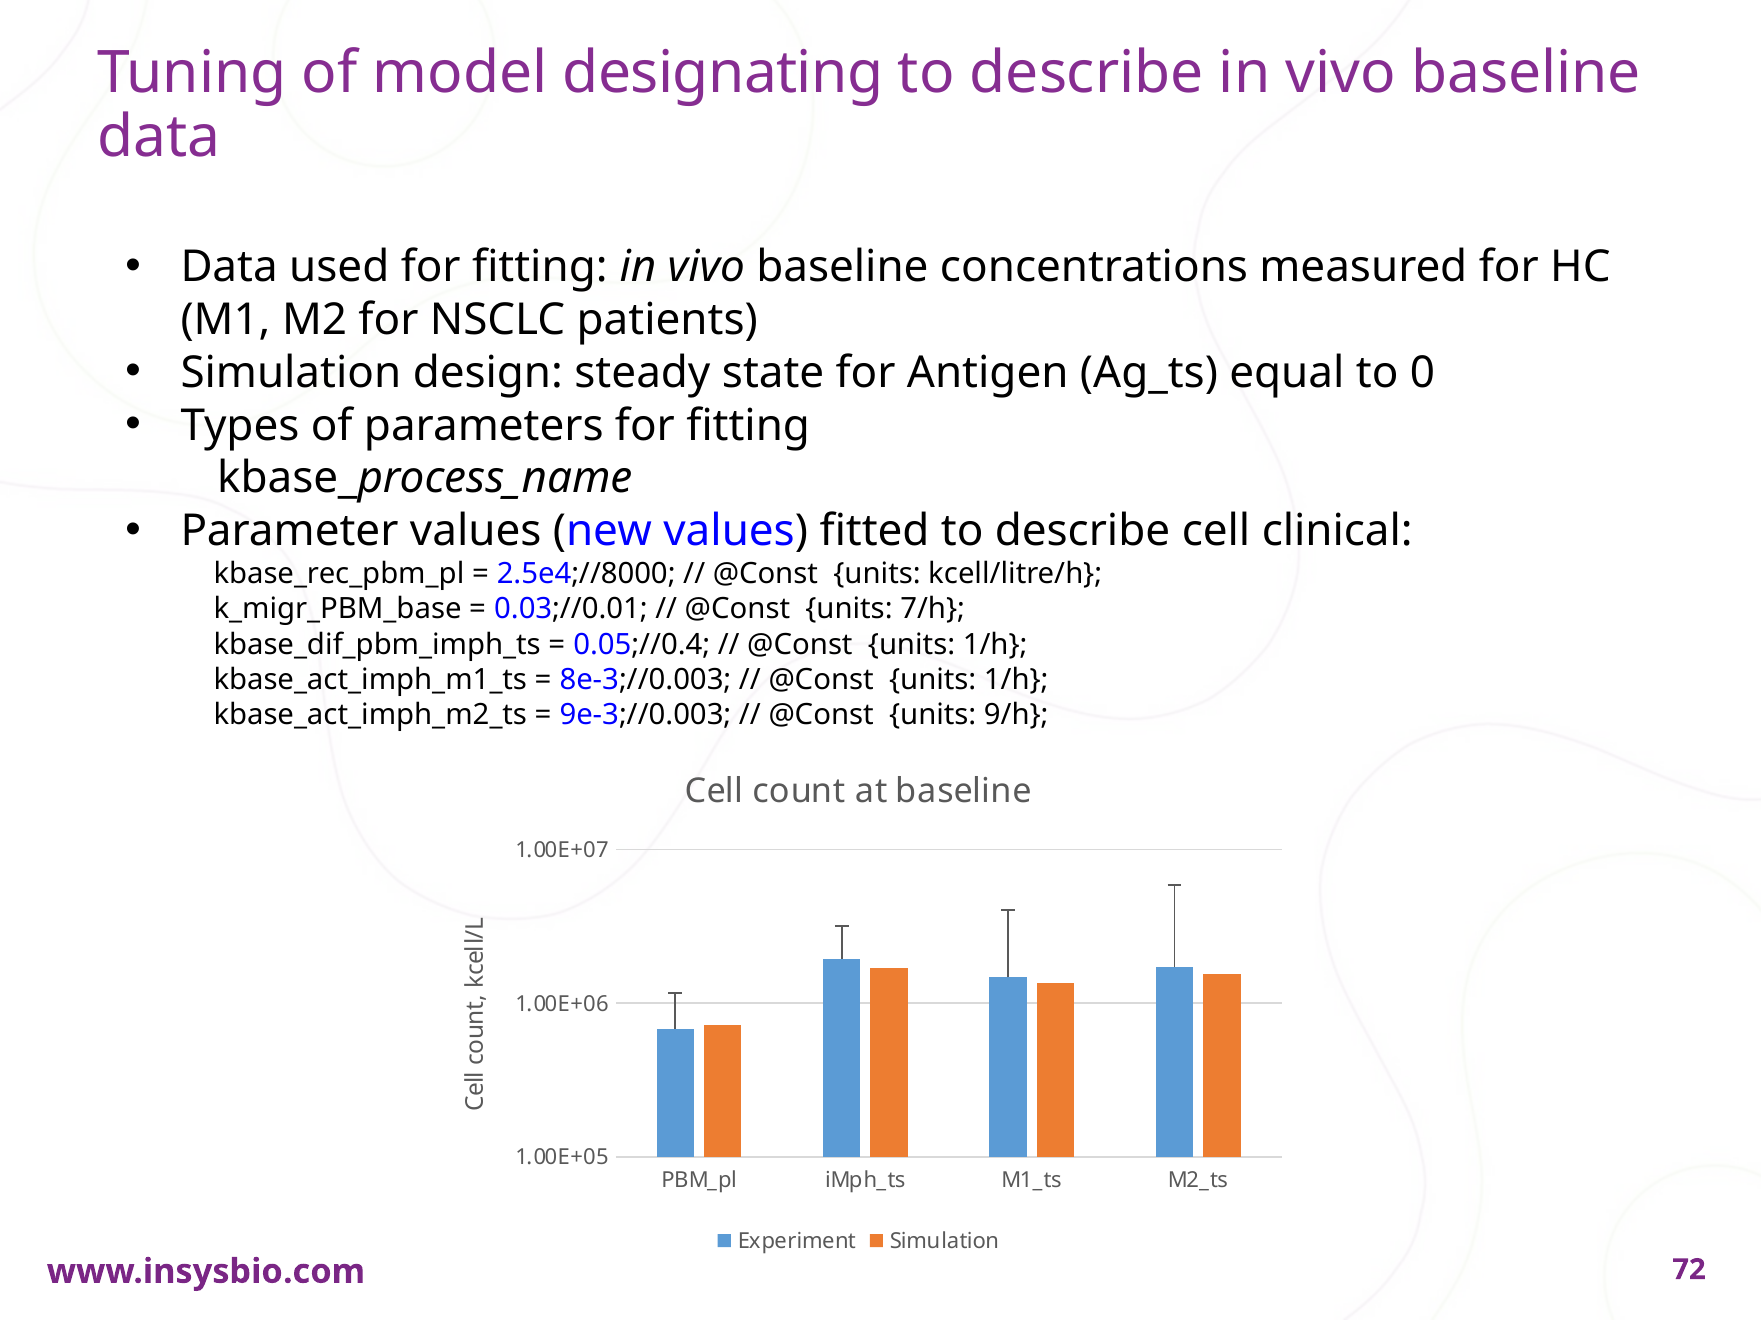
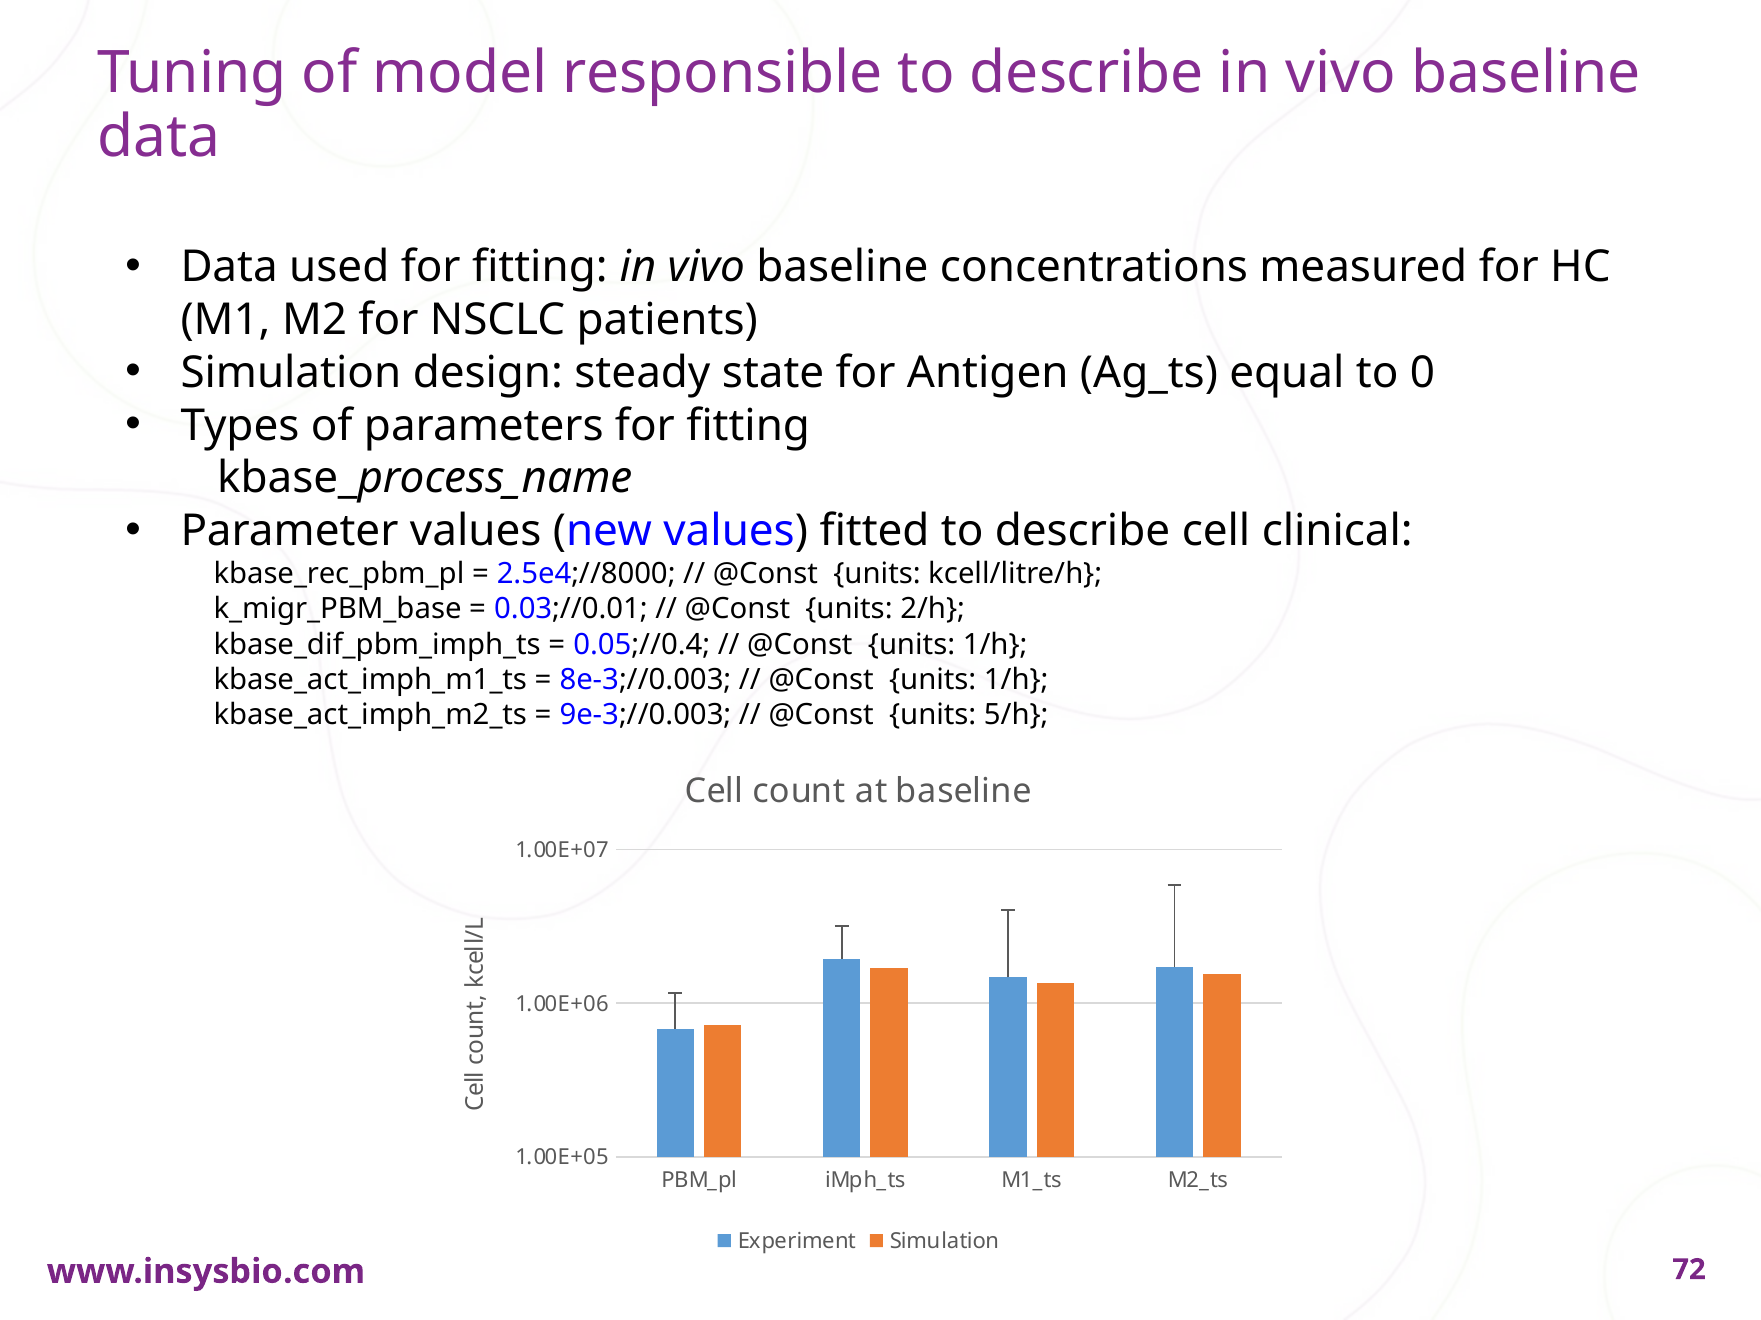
designating: designating -> responsible (723, 74)
7/h: 7/h -> 2/h (933, 610)
9/h: 9/h -> 5/h (1016, 715)
